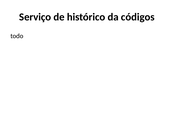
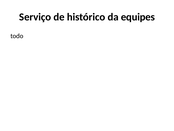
códigos: códigos -> equipes (138, 17)
